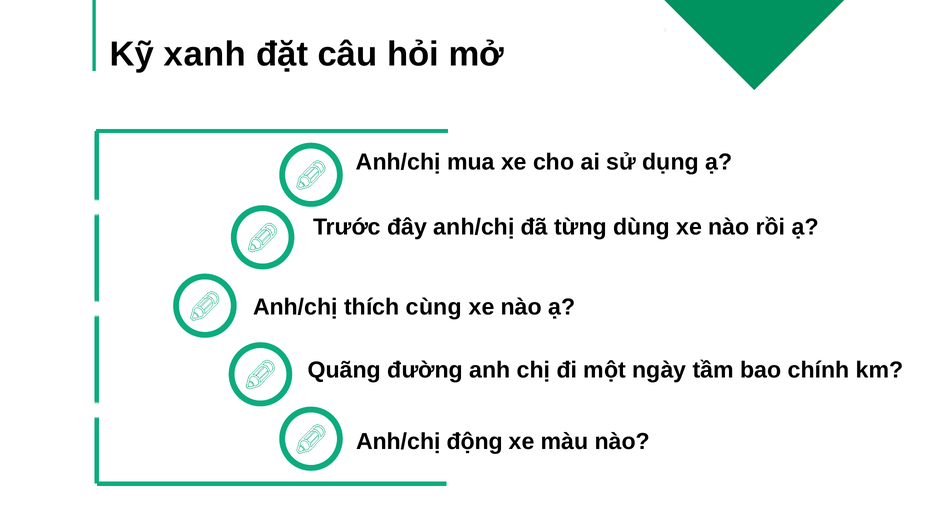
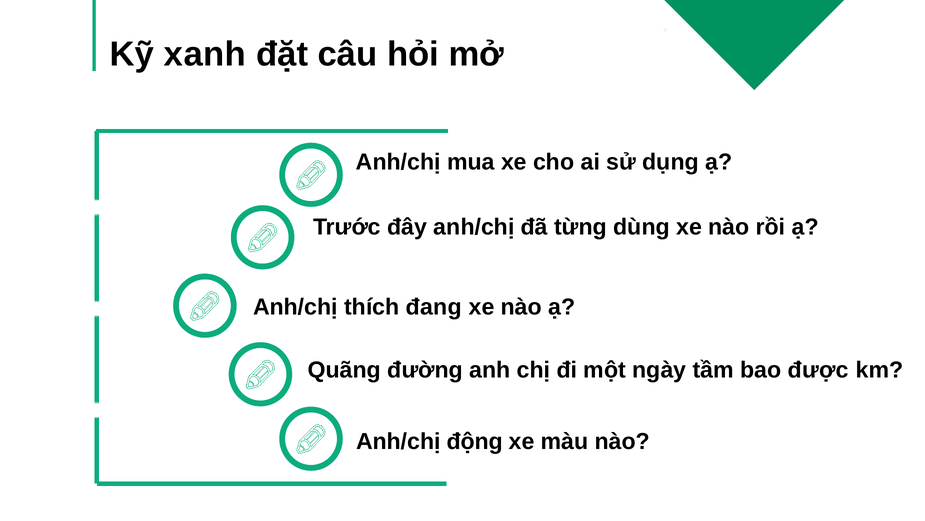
cùng: cùng -> đang (434, 307)
chính: chính -> được (818, 369)
